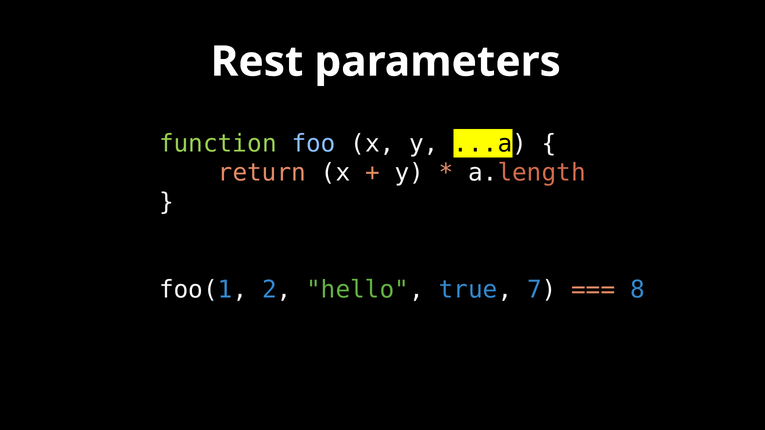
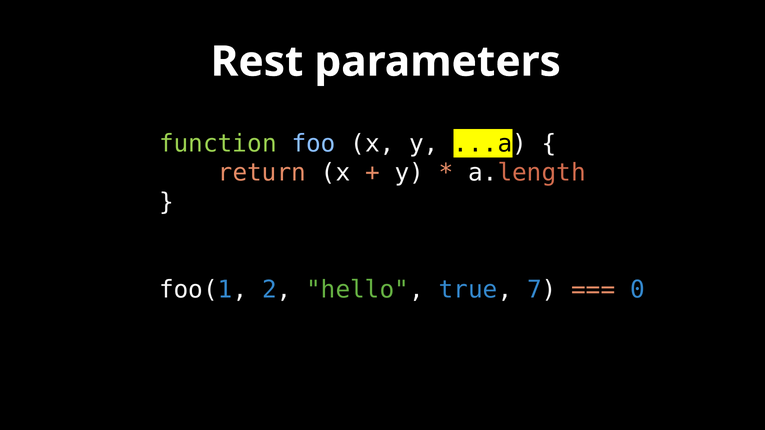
8: 8 -> 0 (637, 290)
